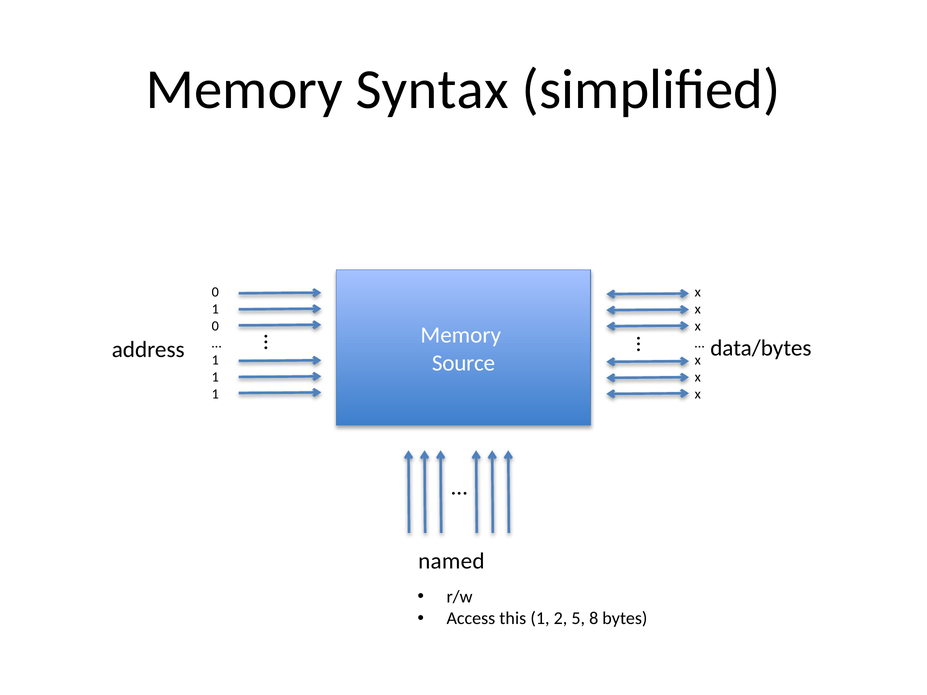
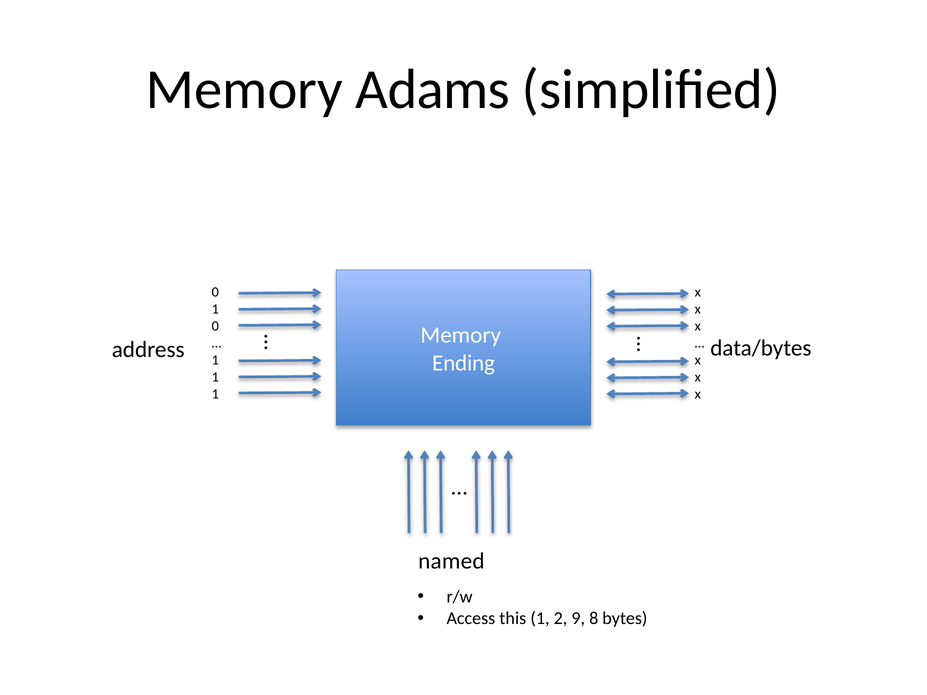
Syntax: Syntax -> Adams (433, 90)
Source: Source -> Ending (464, 363)
5: 5 -> 9 (578, 619)
